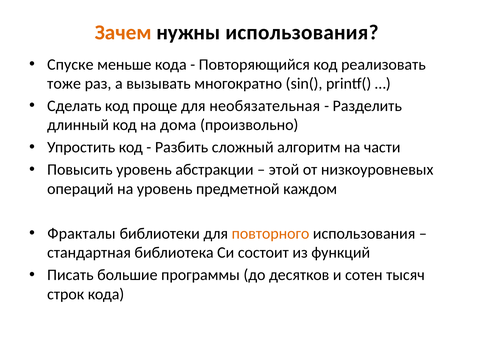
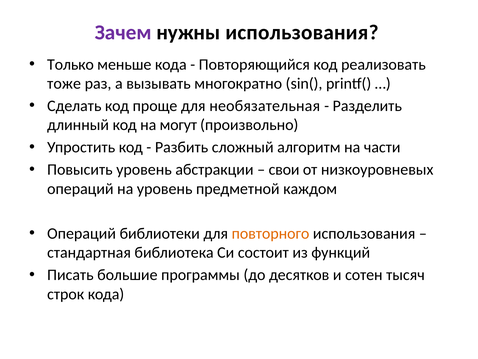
Зачем colour: orange -> purple (123, 32)
Спуске: Спуске -> Только (70, 64)
дома: дома -> могут (178, 125)
этой: этой -> свои (284, 169)
Фракталы: Фракталы -> Операций (82, 233)
